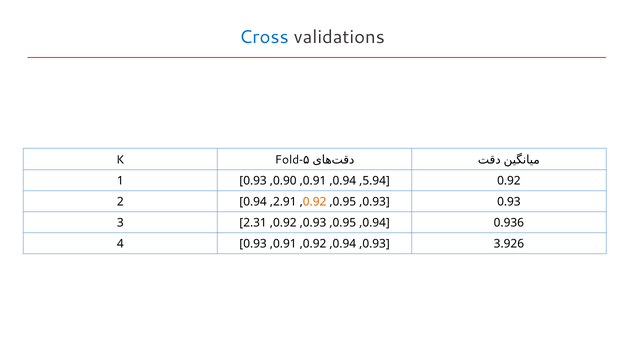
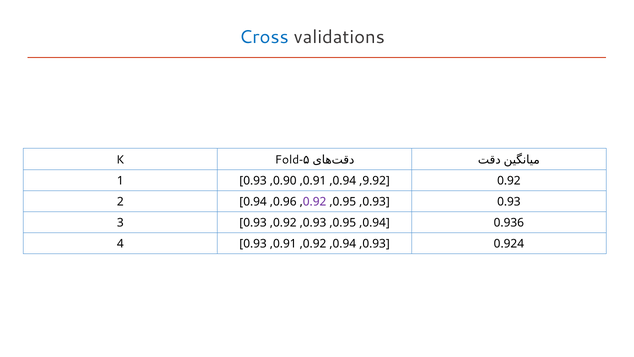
5.94: 5.94 -> 9.92 (374, 181)
2.91: 2.91 -> 0.96 (285, 202)
0.92 colour: orange -> purple (315, 202)
2.31: 2.31 -> 0.93 (255, 223)
3.926: 3.926 -> 0.924 (509, 244)
